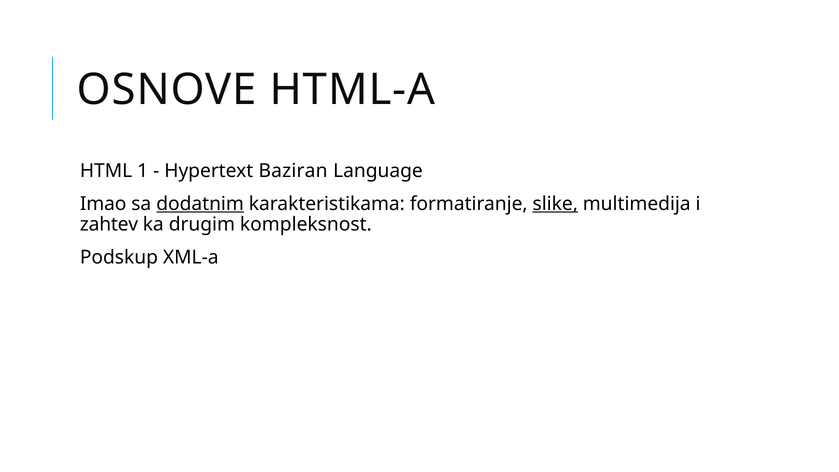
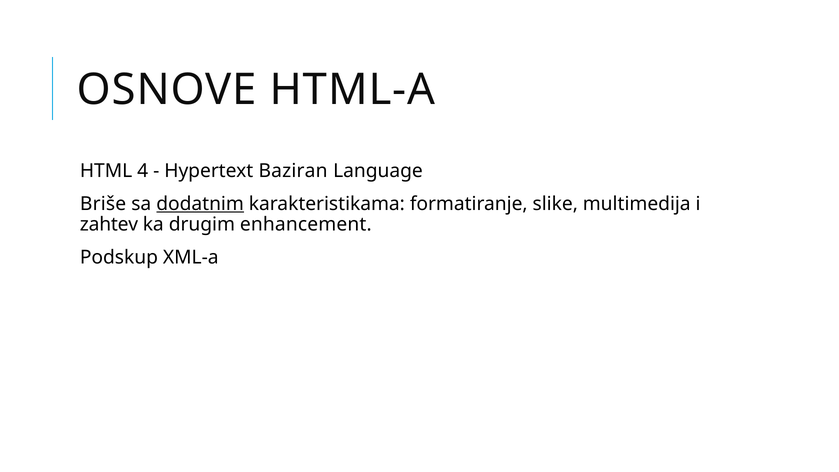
1: 1 -> 4 (143, 171)
Imao: Imao -> Briše (103, 204)
slike underline: present -> none (555, 204)
kompleksnost: kompleksnost -> enhancement (306, 224)
